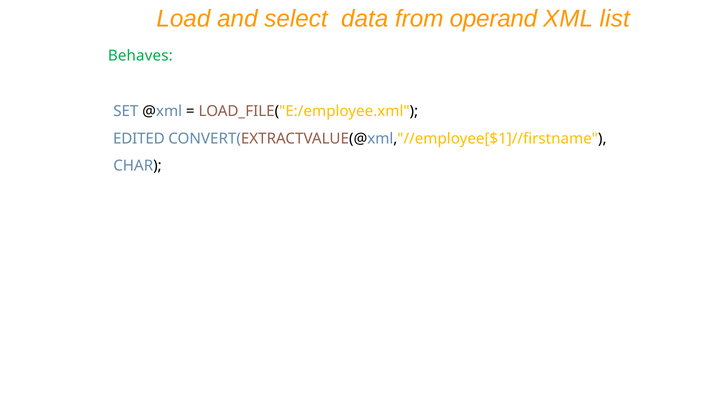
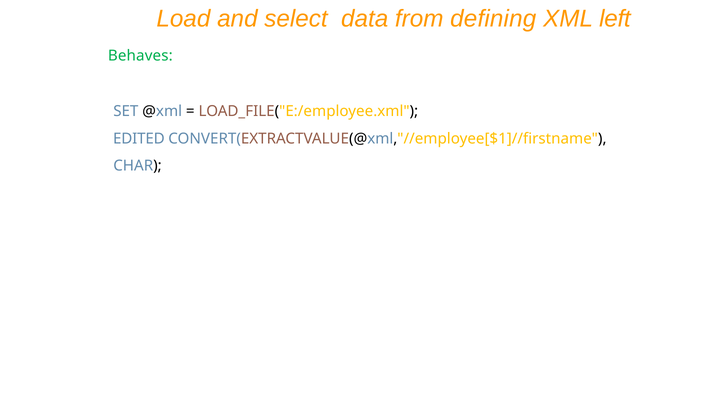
operand: operand -> defining (493, 19)
list: list -> left (615, 19)
